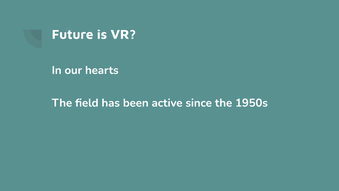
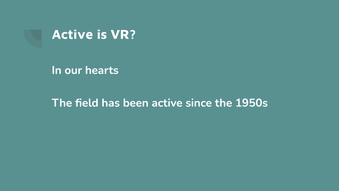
Future: Future -> Active (72, 34)
